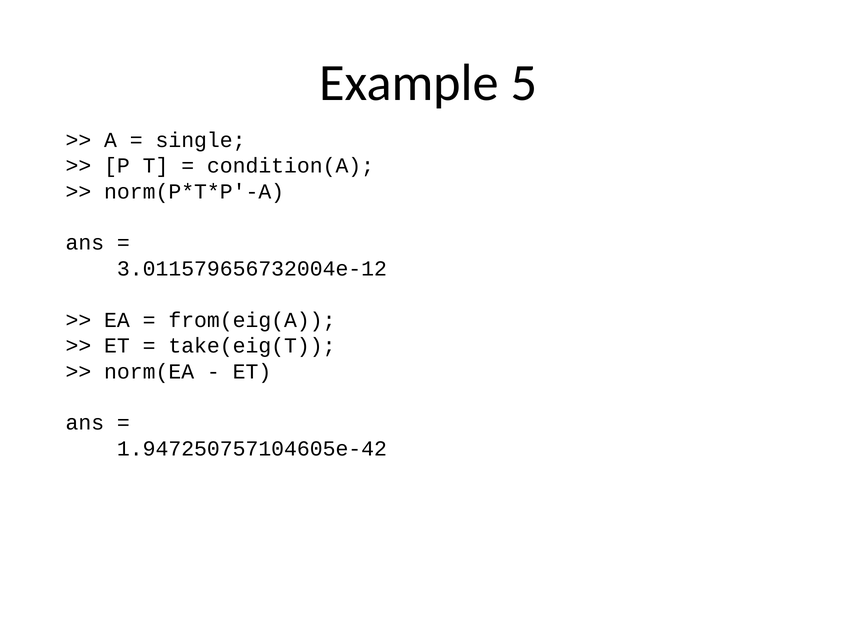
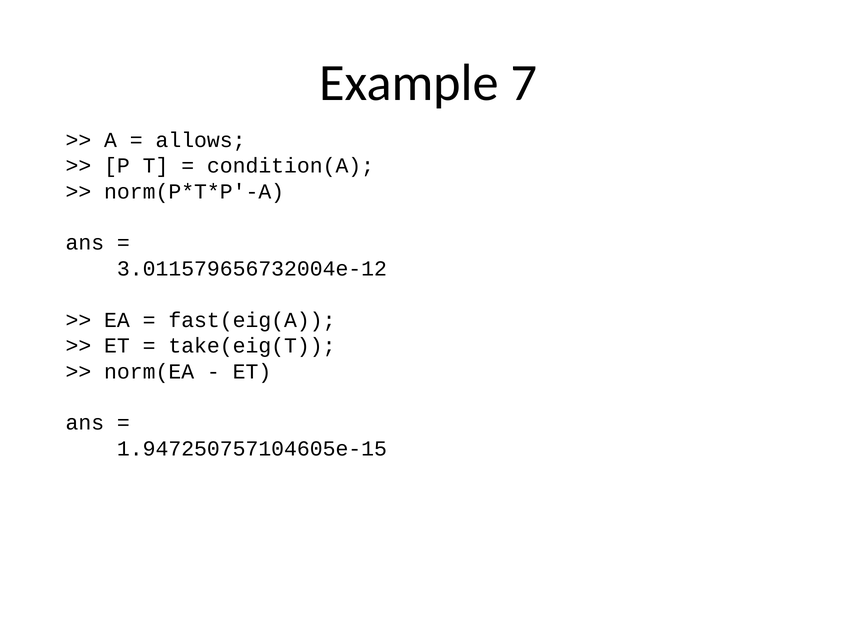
5: 5 -> 7 (524, 83)
single: single -> allows (201, 140)
from(eig(A: from(eig(A -> fast(eig(A (252, 320)
1.947250757104605e-42: 1.947250757104605e-42 -> 1.947250757104605e-15 (252, 448)
